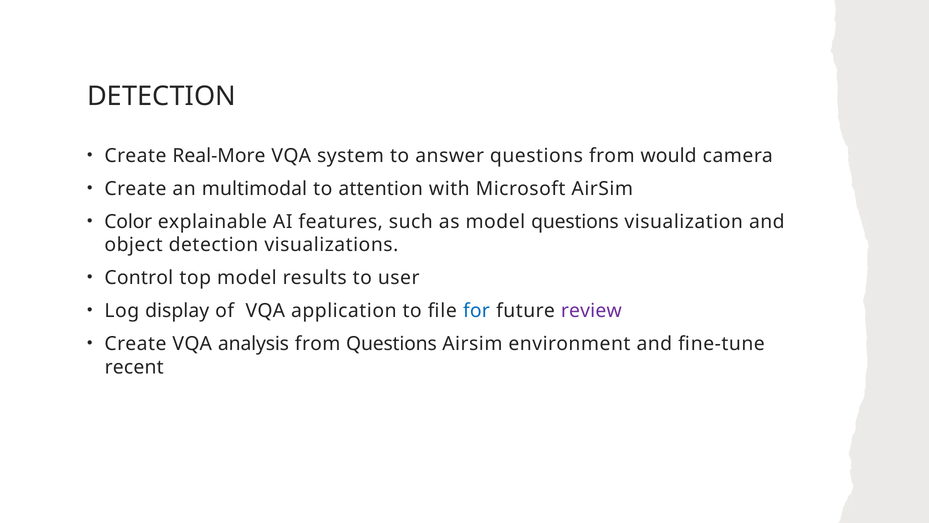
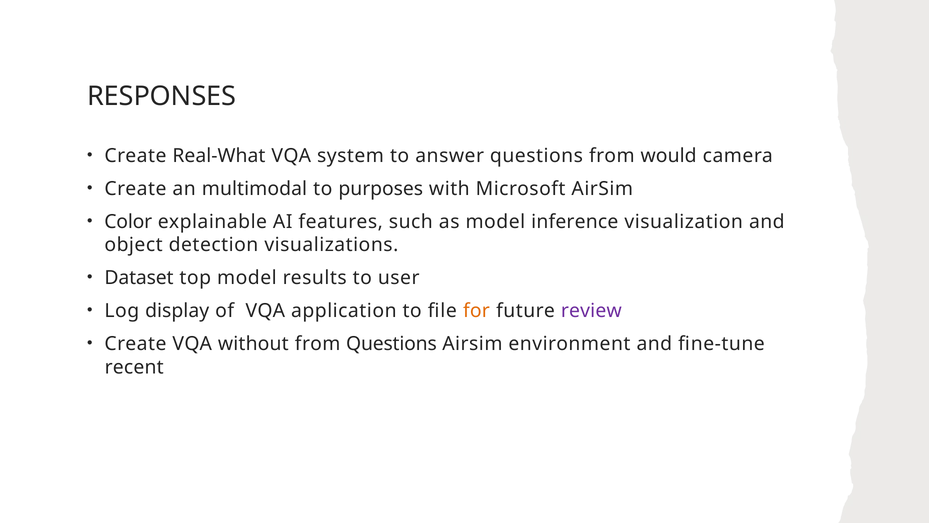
DETECTION: DETECTION -> RESPONSES (162, 96)
Real-More: Real-More -> Real-What (219, 156)
attention: attention -> purposes (381, 189)
model questions: questions -> inference (575, 221)
Control: Control -> Dataset (139, 278)
for colour: blue -> orange (476, 311)
analysis: analysis -> without (253, 344)
